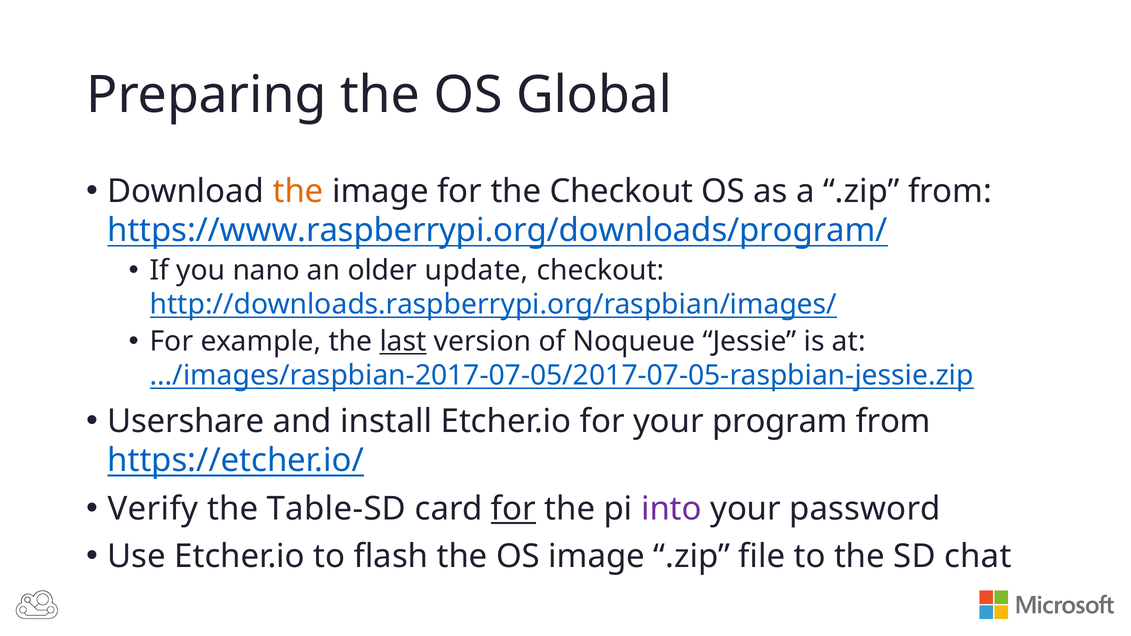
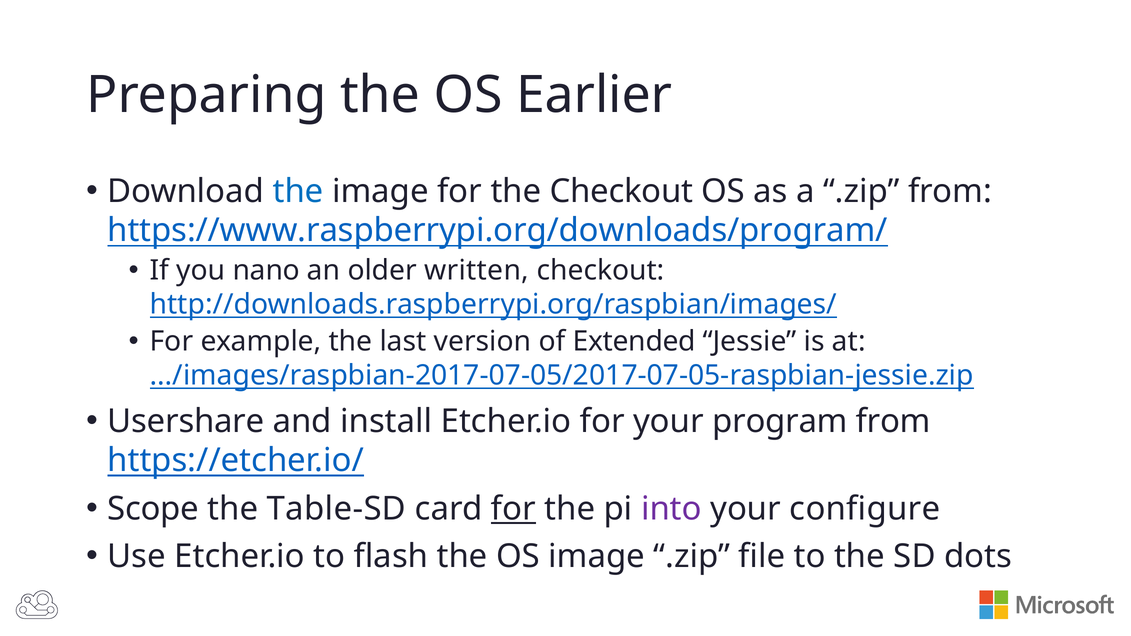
Global: Global -> Earlier (594, 95)
the colour: orange -> blue (298, 191)
update: update -> written (477, 271)
last underline: present -> none (403, 342)
Noqueue: Noqueue -> Extended (634, 342)
Verify: Verify -> Scope (153, 509)
password: password -> configure (865, 509)
chat: chat -> dots (978, 556)
